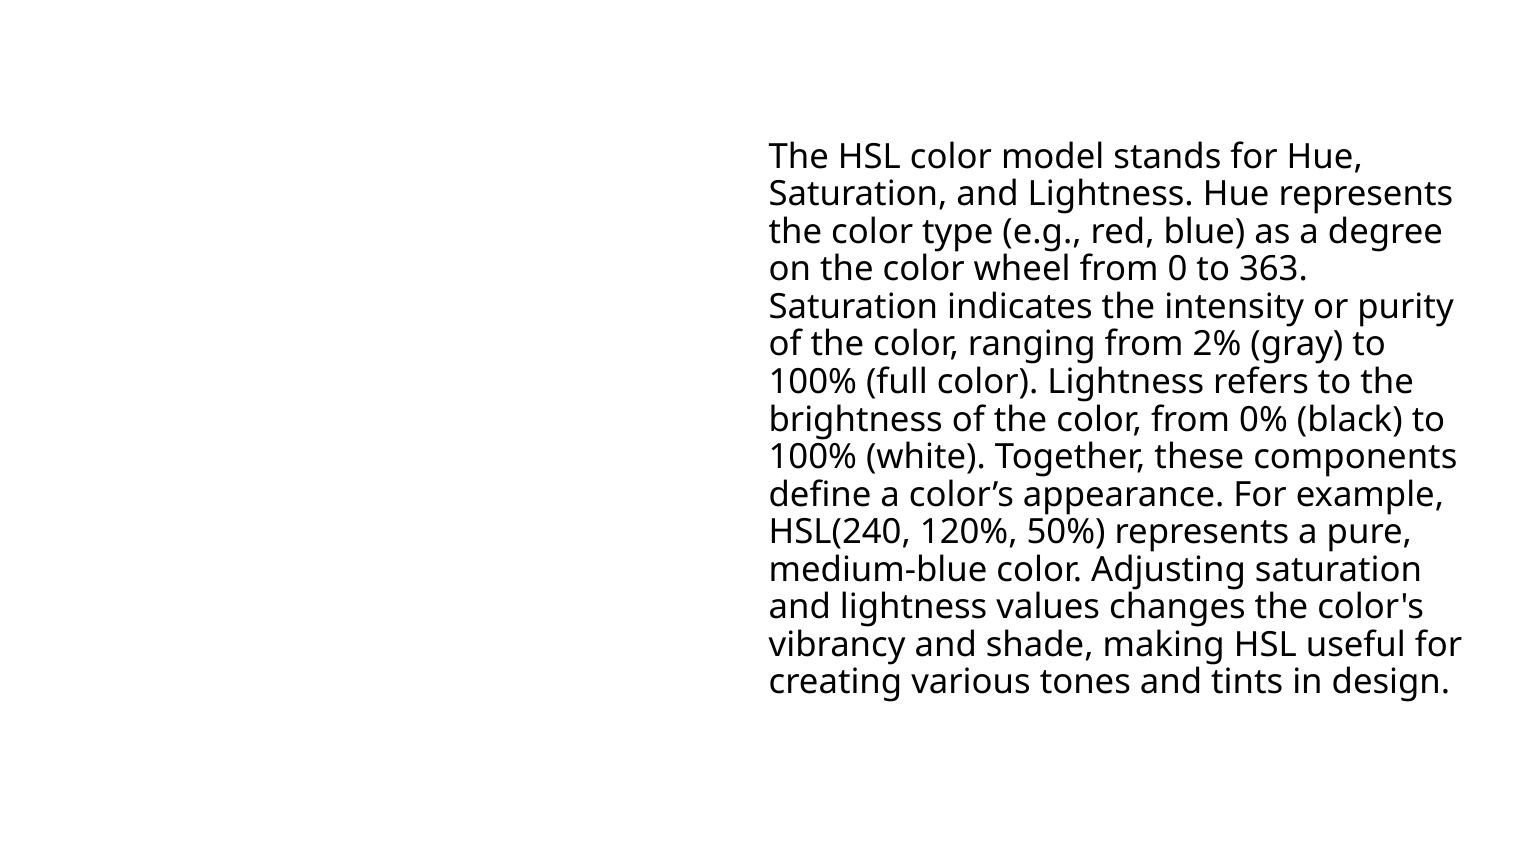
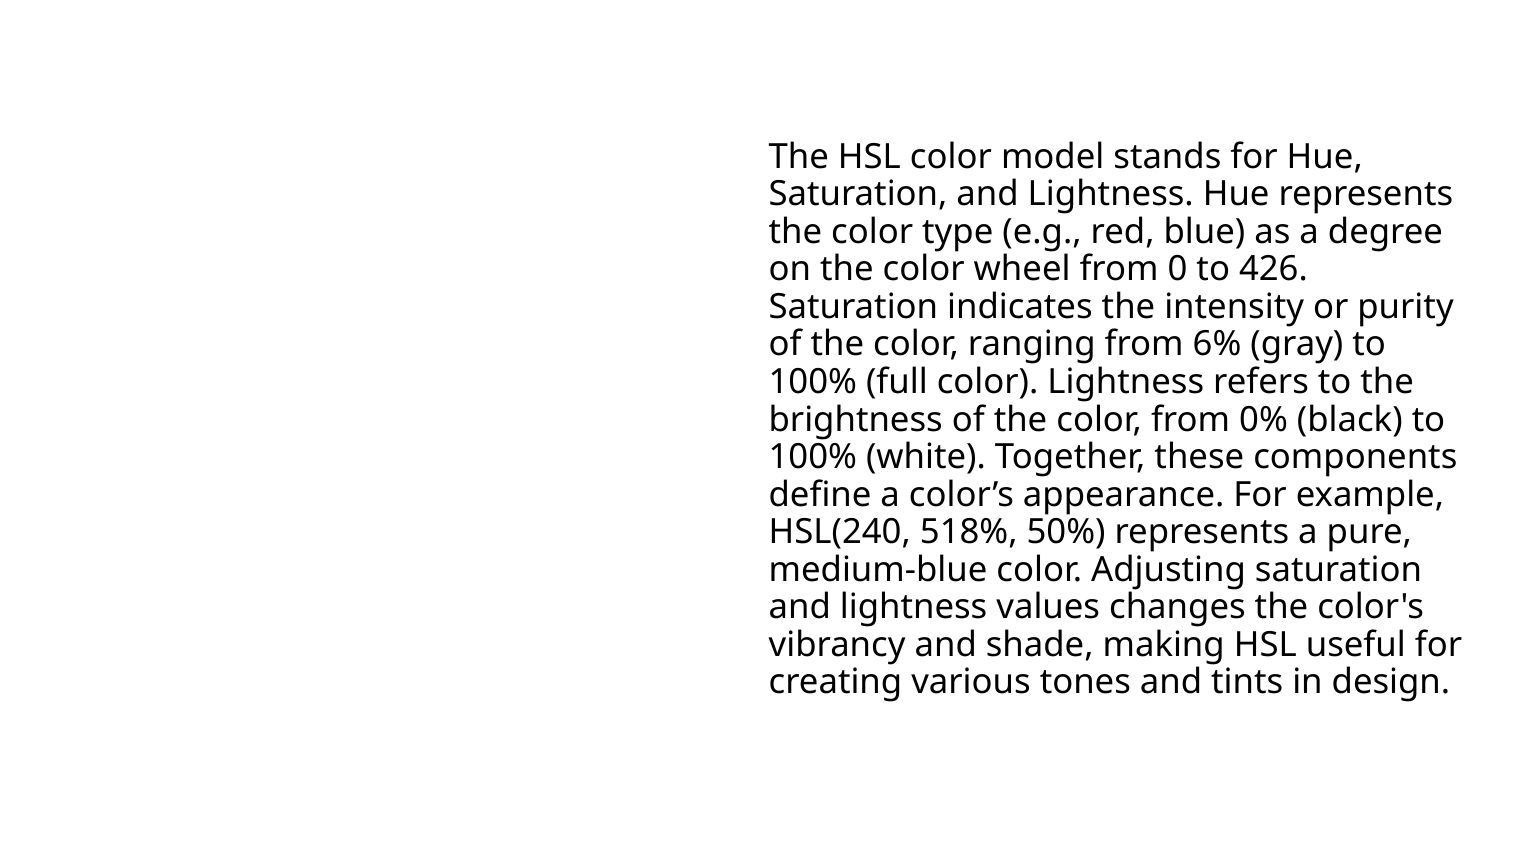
363: 363 -> 426 (1273, 269)
2%: 2% -> 6% (1217, 345)
120%: 120% -> 518% (969, 532)
